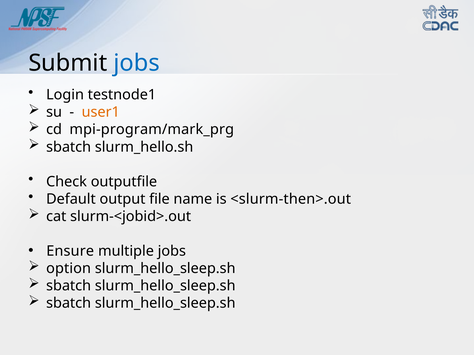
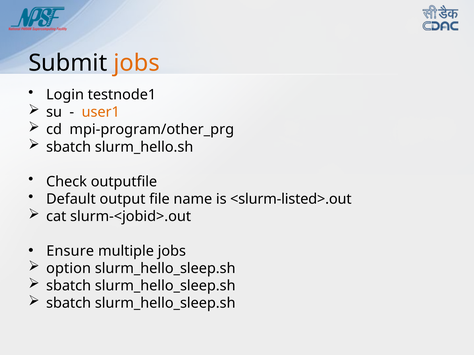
jobs colour: blue -> orange (137, 63)
mpi-program/mark_prg: mpi-program/mark_prg -> mpi-program/other_prg (152, 130)
<slurm-then>.out: <slurm-then>.out -> <slurm-listed>.out (291, 199)
